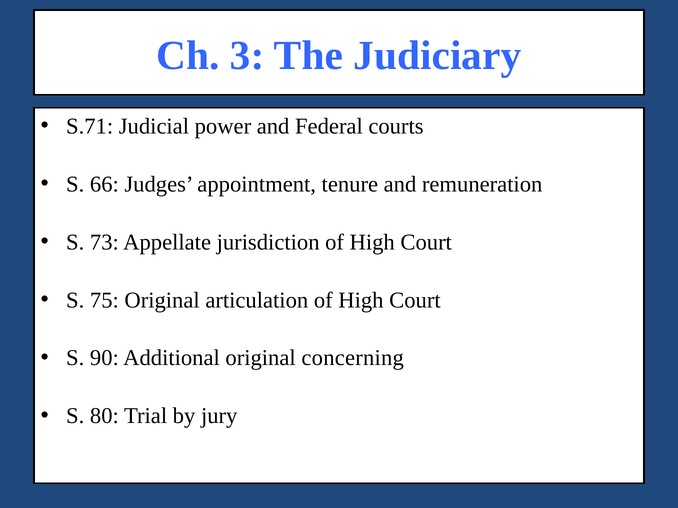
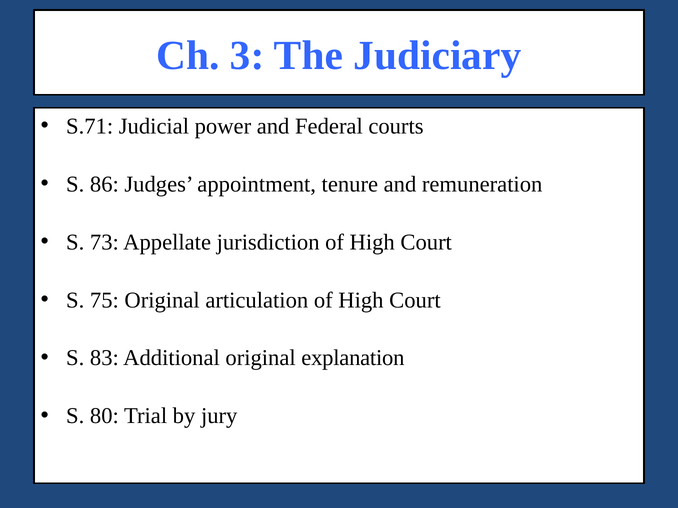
66: 66 -> 86 (104, 184)
90: 90 -> 83 (104, 358)
concerning: concerning -> explanation (353, 358)
